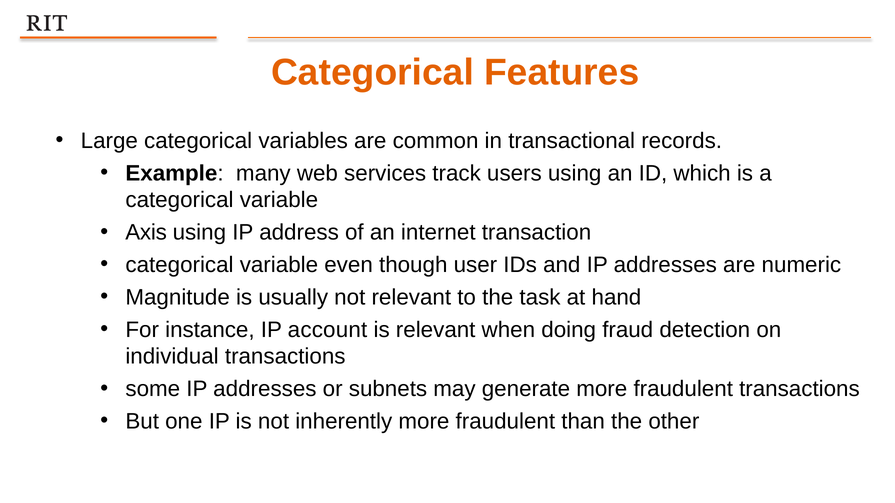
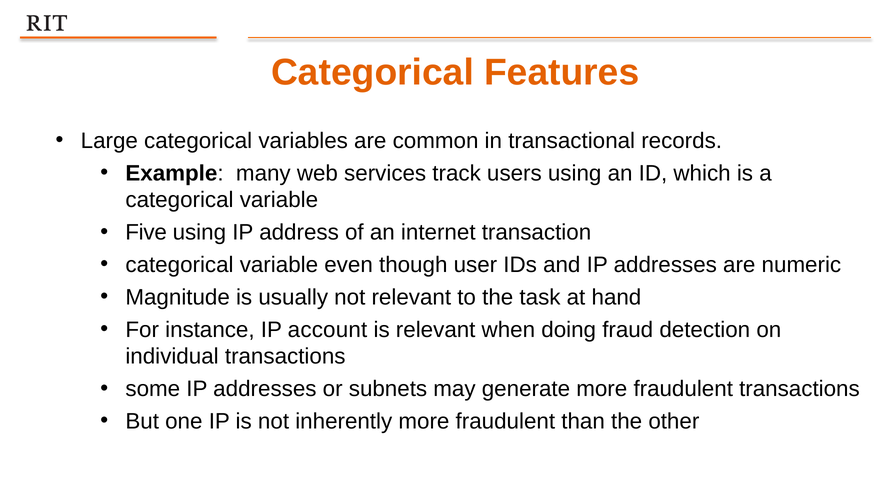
Axis: Axis -> Five (146, 233)
